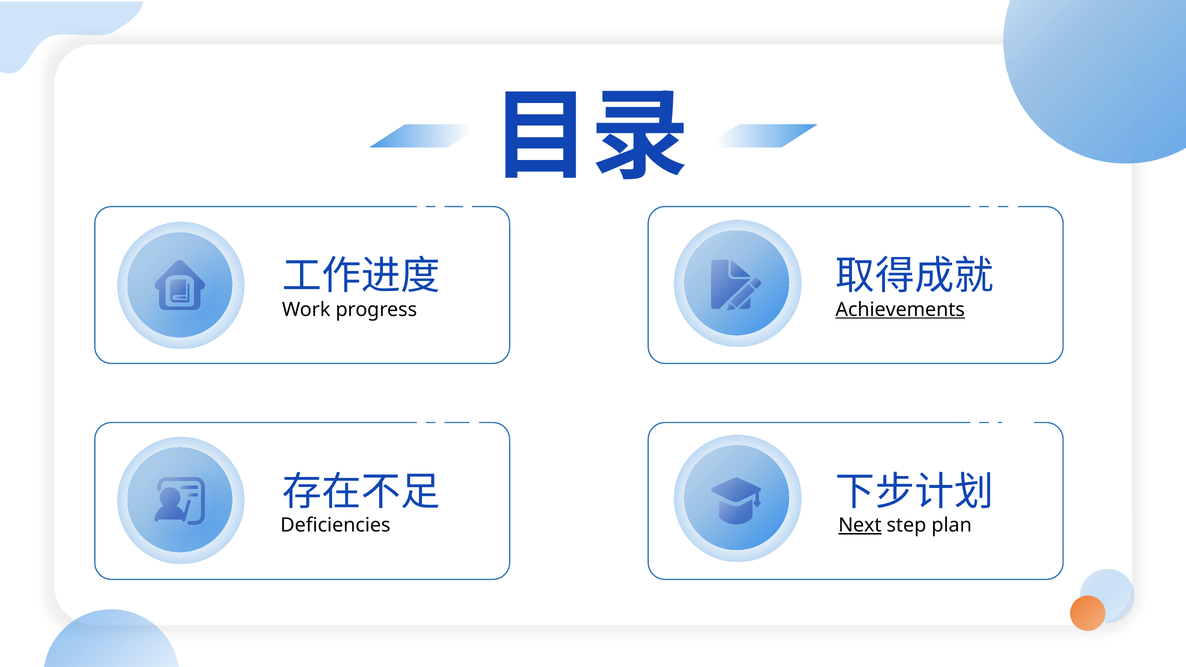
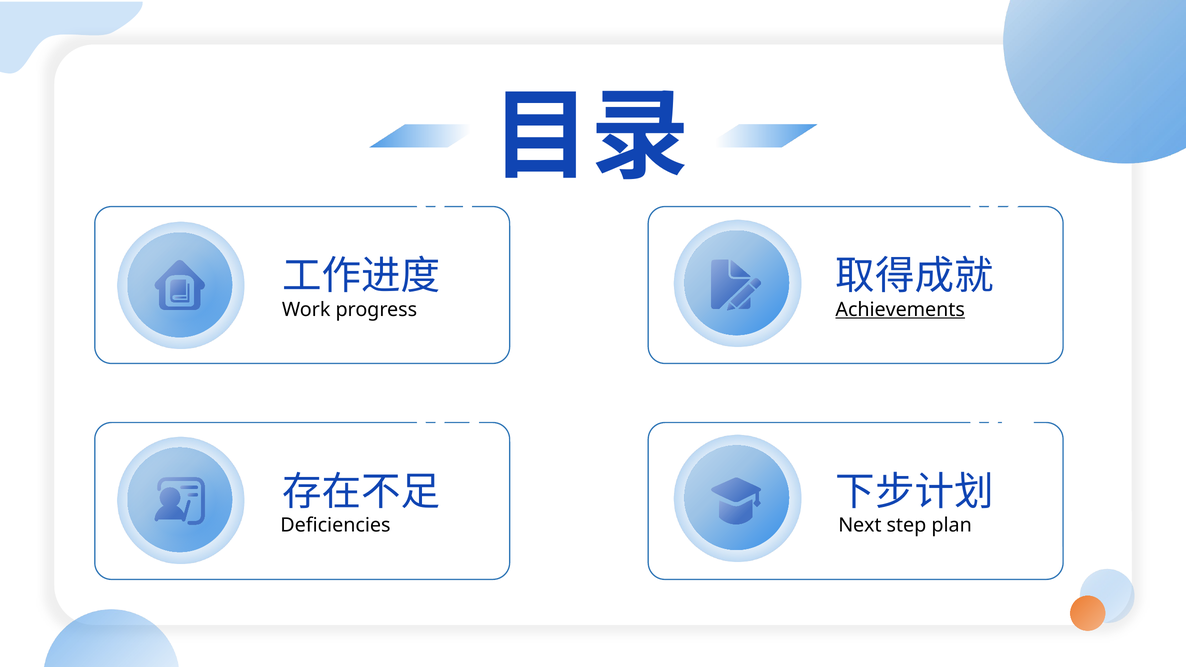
Next underline: present -> none (860, 525)
